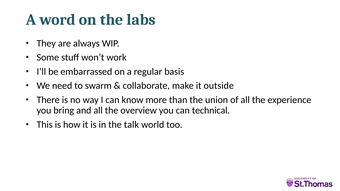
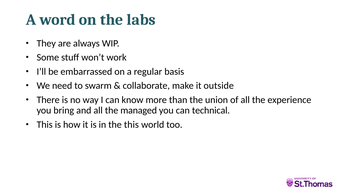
overview: overview -> managed (139, 111)
the talk: talk -> this (131, 125)
